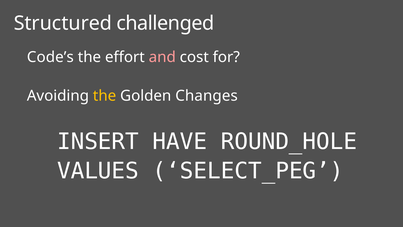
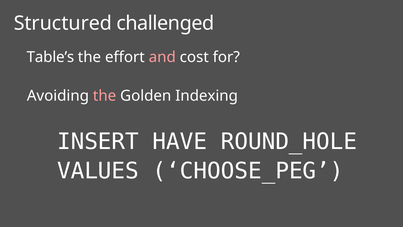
Code’s: Code’s -> Table’s (50, 57)
the colour: yellow -> pink (105, 96)
Changes: Changes -> Indexing (207, 96)
SELECT_PEG: SELECT_PEG -> CHOOSE_PEG (248, 171)
